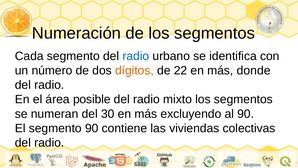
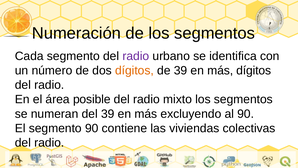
radio colour: blue -> purple (136, 56)
de 22: 22 -> 39 (181, 70)
más donde: donde -> dígitos (254, 70)
del 30: 30 -> 39 (108, 114)
